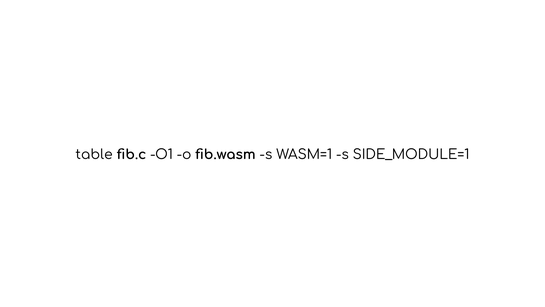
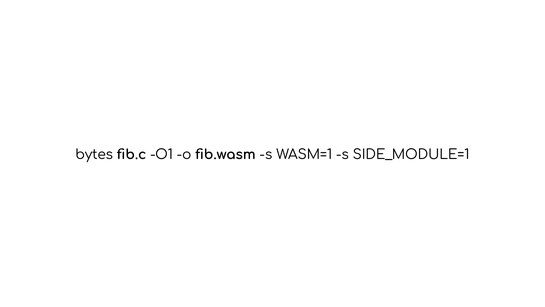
table: table -> bytes (94, 154)
